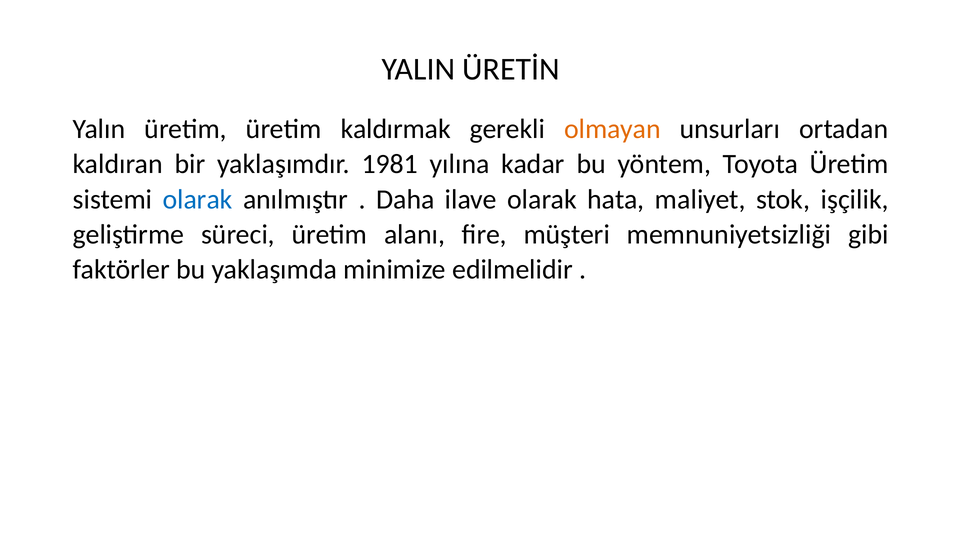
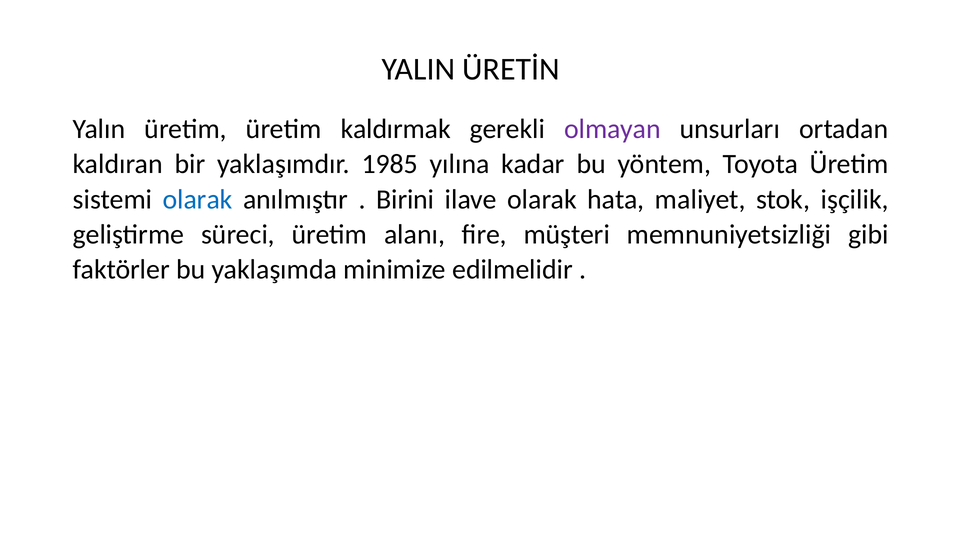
olmayan colour: orange -> purple (613, 129)
1981: 1981 -> 1985 (390, 164)
Daha: Daha -> Birini (405, 199)
